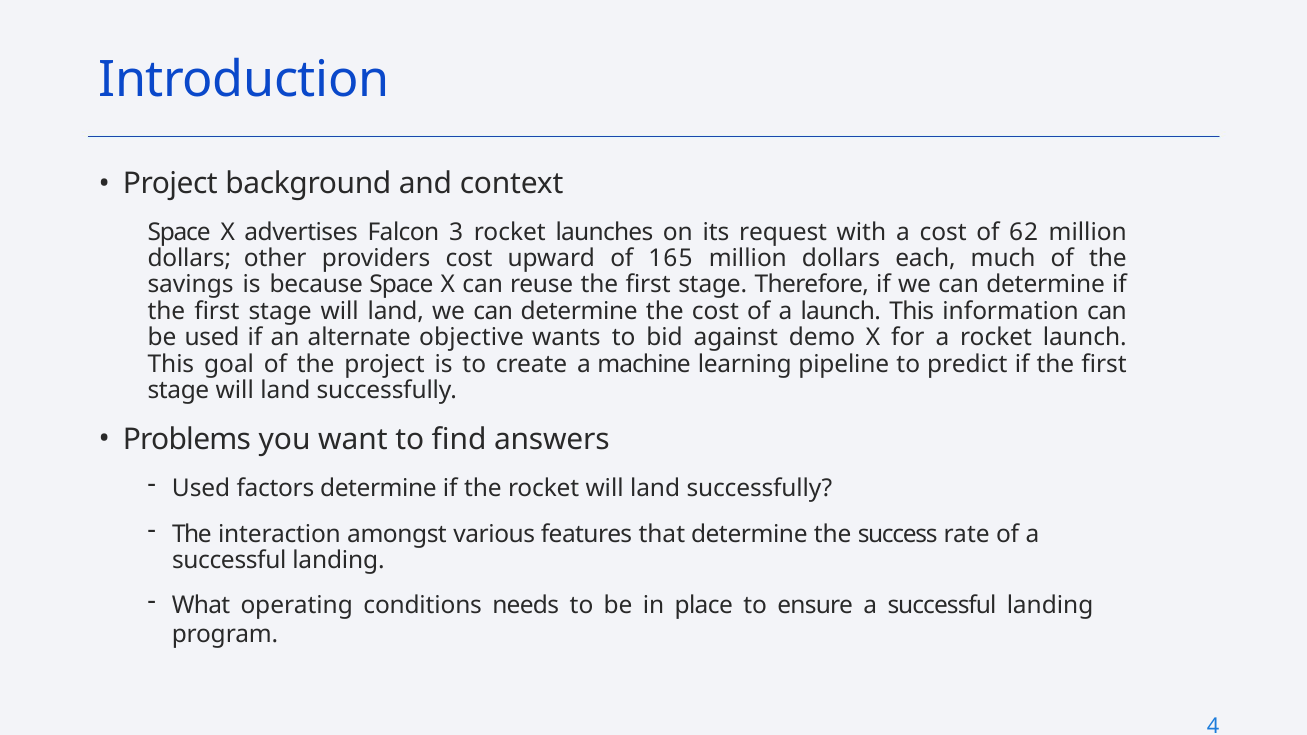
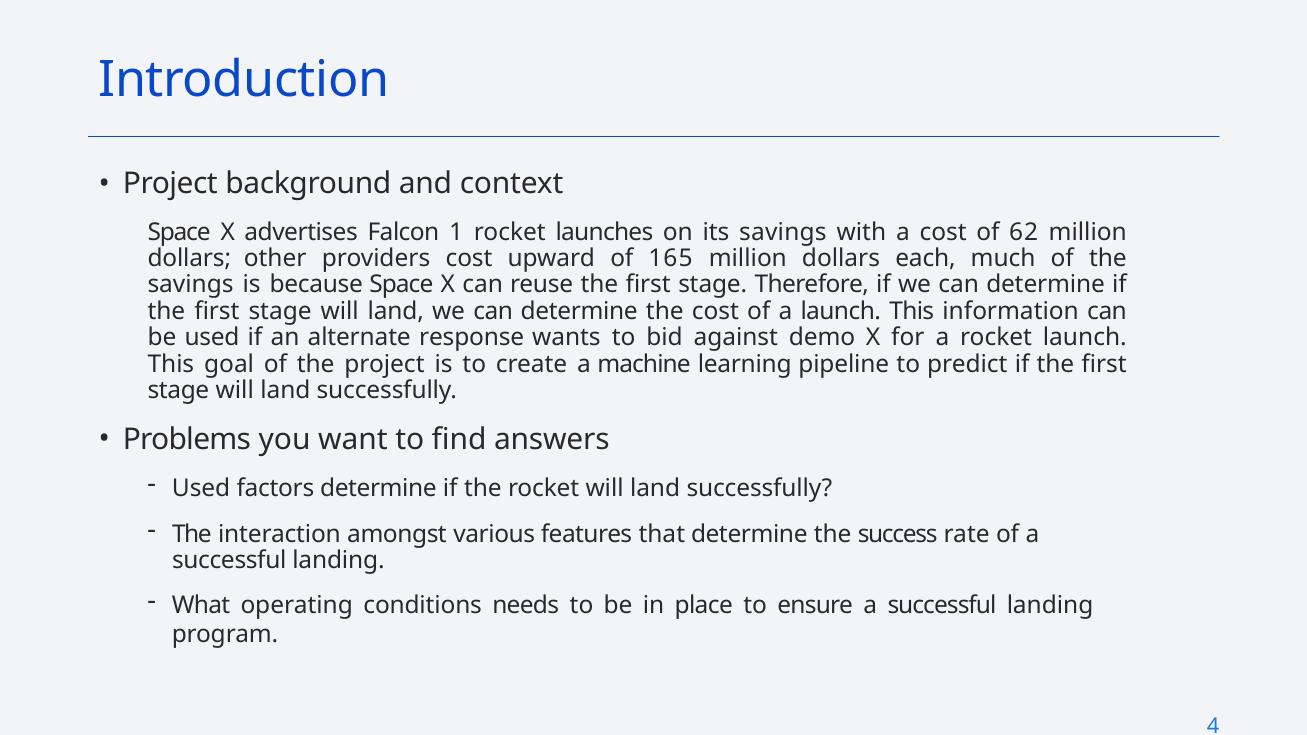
3: 3 -> 1 (456, 232)
its request: request -> savings (783, 232)
objective: objective -> response (472, 338)
